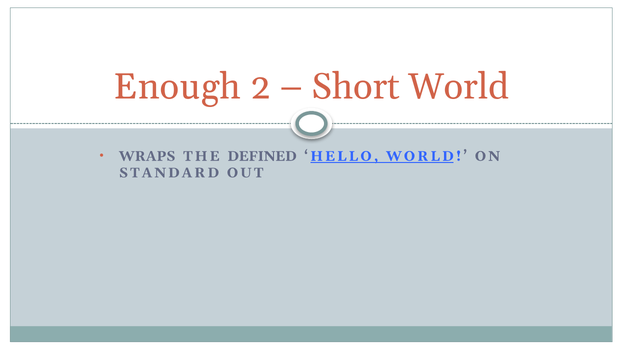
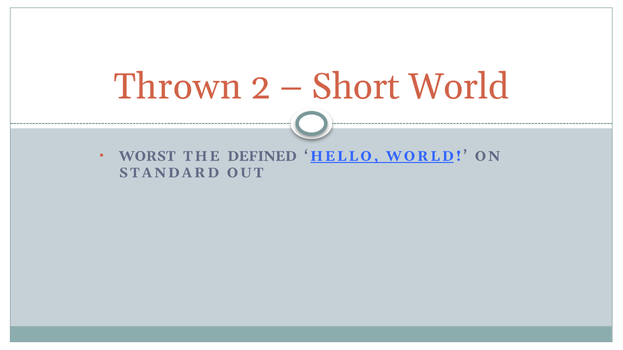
Enough: Enough -> Thrown (178, 87)
WRAPS: WRAPS -> WORST (147, 156)
